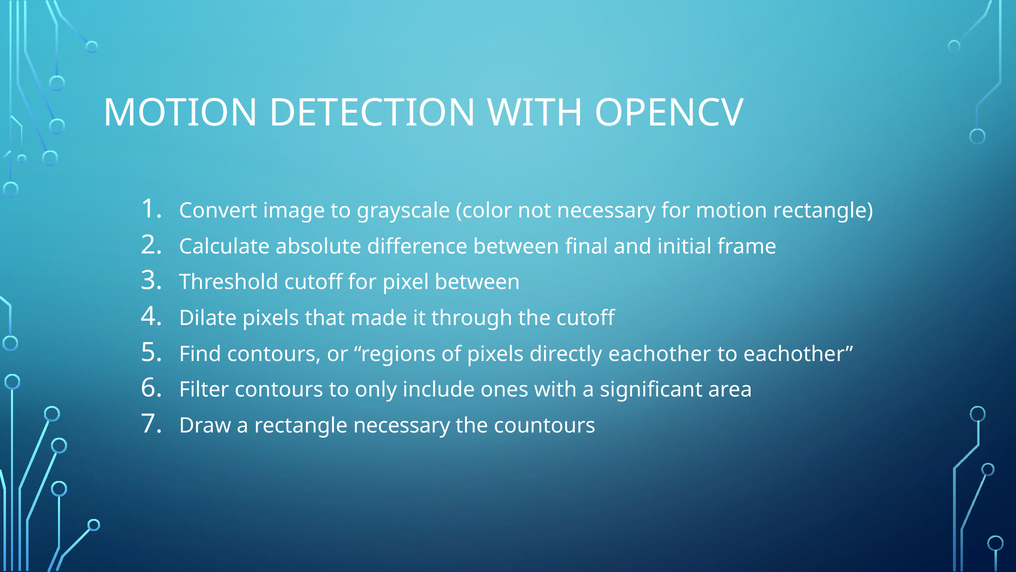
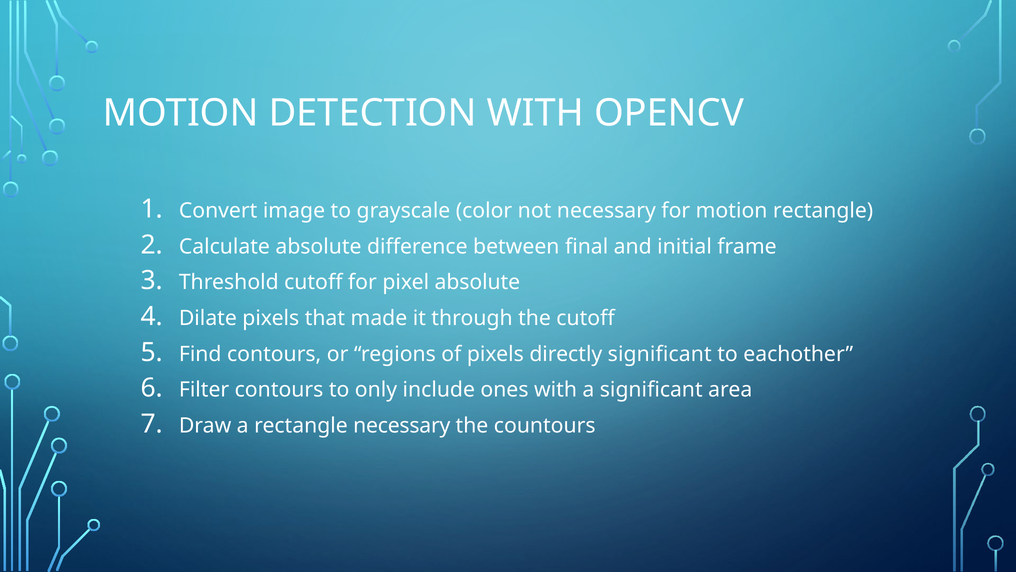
pixel between: between -> absolute (477, 282)
directly eachother: eachother -> significant (660, 354)
